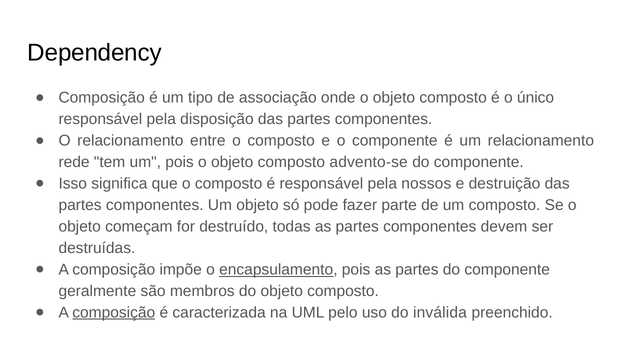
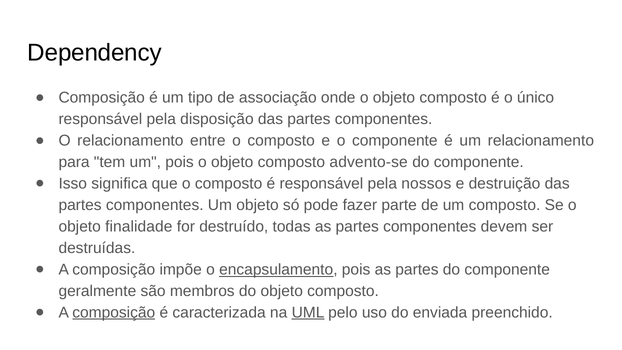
rede: rede -> para (74, 162)
começam: começam -> finalidade (139, 227)
UML underline: none -> present (308, 312)
inválida: inválida -> enviada (440, 312)
